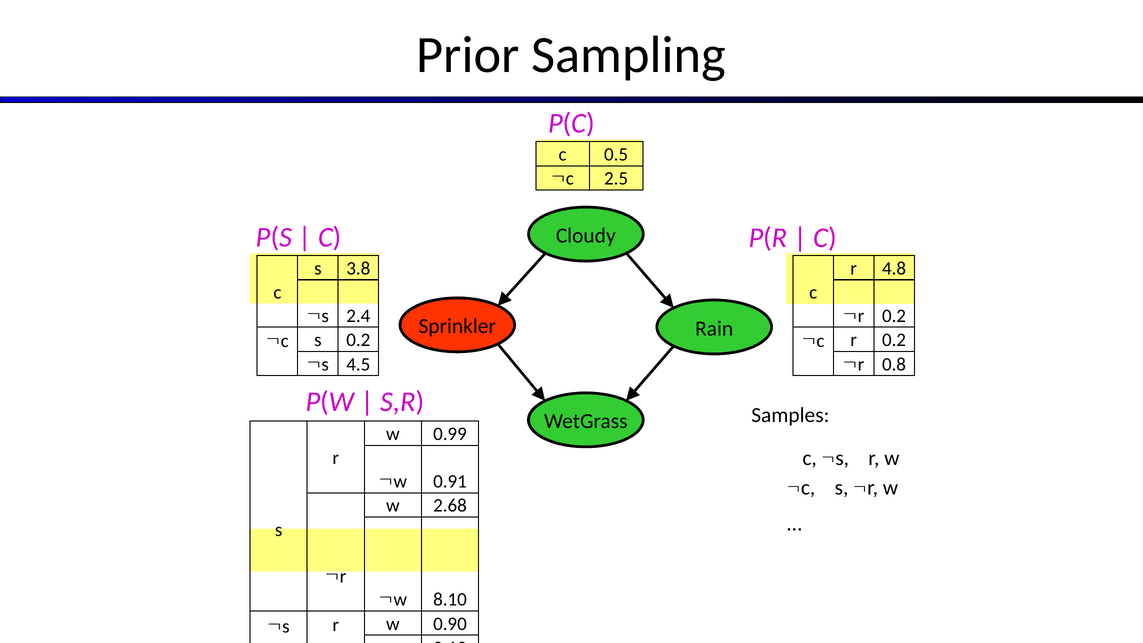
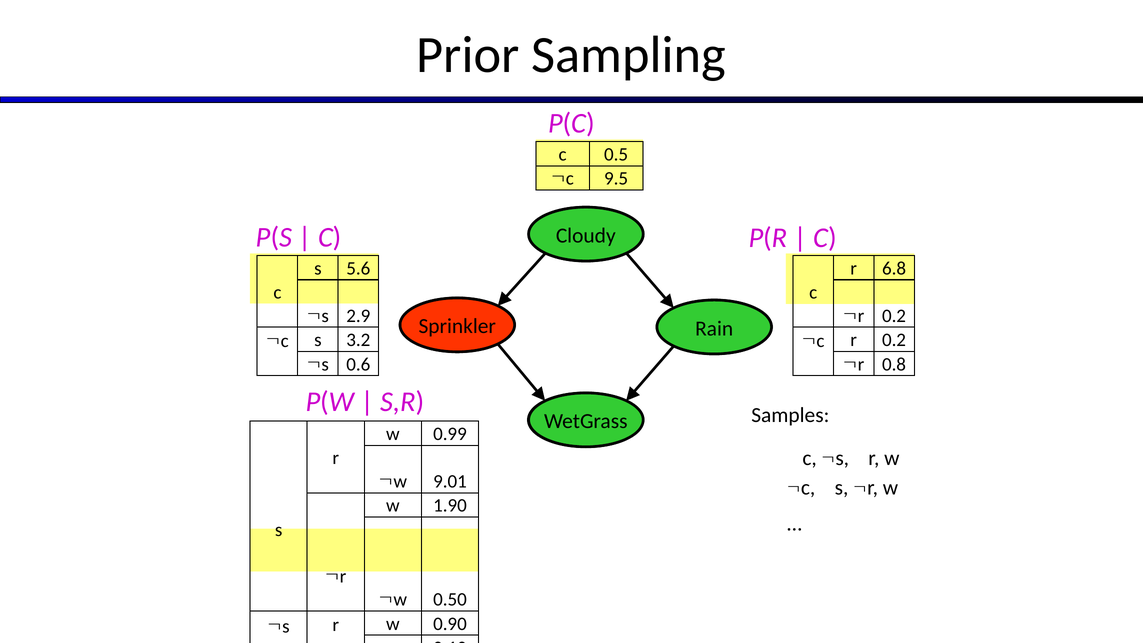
2.5: 2.5 -> 9.5 (616, 179)
3.8: 3.8 -> 5.6 (358, 268)
4.8: 4.8 -> 6.8 (894, 268)
2.4: 2.4 -> 2.9 (358, 316)
s 0.2: 0.2 -> 3.2 (358, 340)
4.5: 4.5 -> 0.6 (358, 364)
0.91: 0.91 -> 9.01 (450, 481)
2.68: 2.68 -> 1.90 (450, 505)
8.10: 8.10 -> 0.50 (450, 600)
